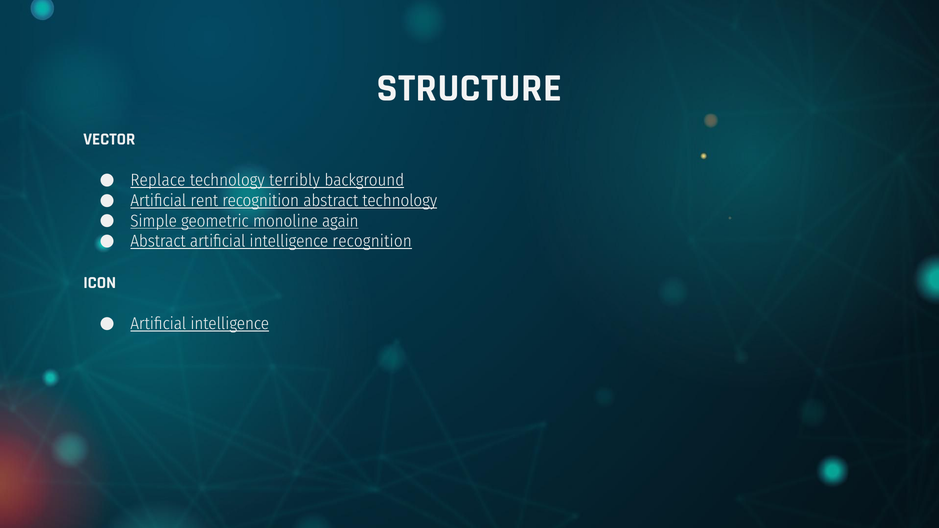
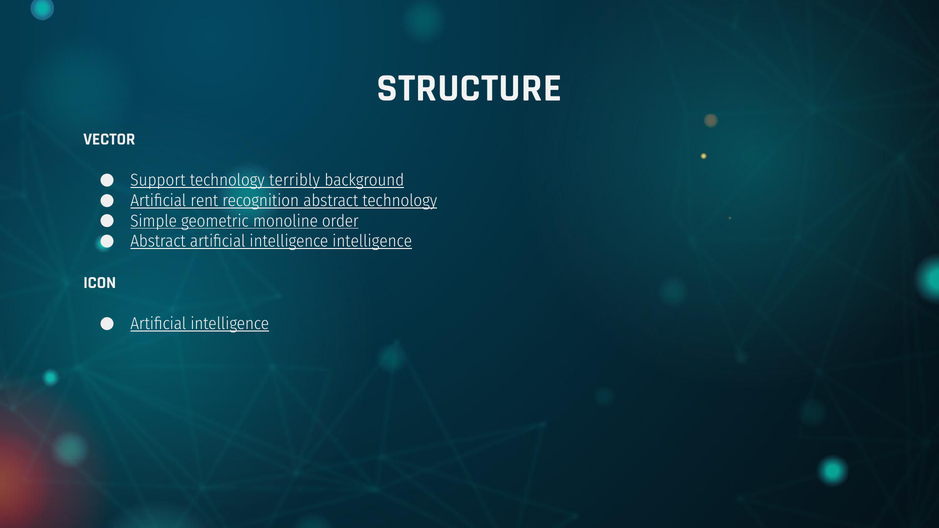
Replace: Replace -> Support (158, 180)
again: again -> order (340, 221)
intelligence recognition: recognition -> intelligence (372, 241)
